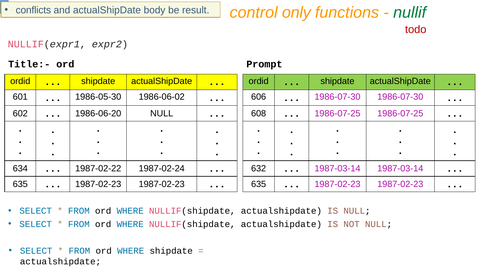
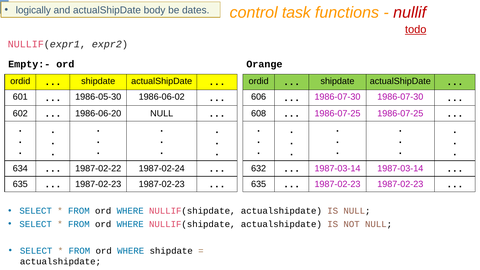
conflicts: conflicts -> logically (33, 10)
result: result -> dates (196, 10)
only: only -> task (296, 12)
nullif colour: green -> red (410, 12)
todo underline: none -> present (416, 30)
Title:-: Title:- -> Empty:- (29, 64)
Prompt: Prompt -> Orange (264, 64)
